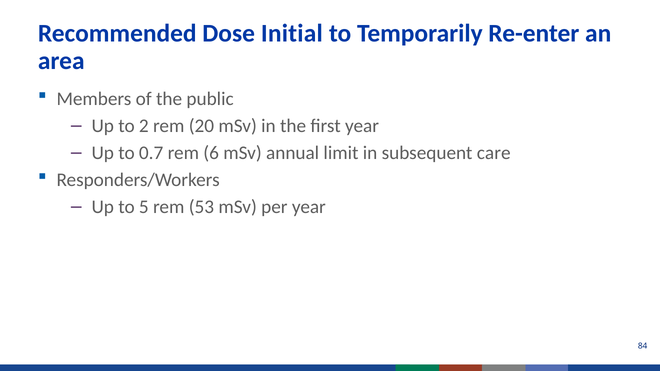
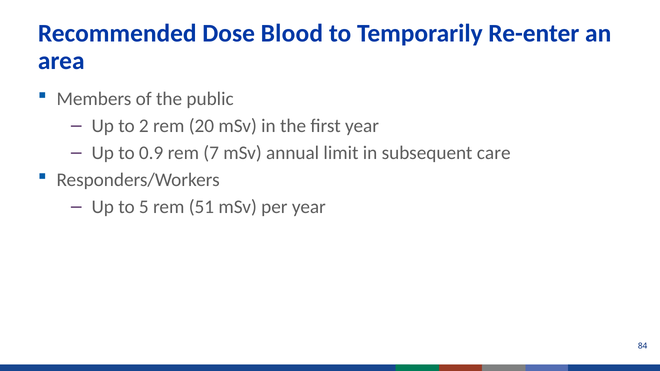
Initial: Initial -> Blood (292, 33)
0.7: 0.7 -> 0.9 (151, 153)
6: 6 -> 7 (211, 153)
53: 53 -> 51 (201, 207)
